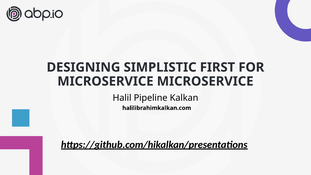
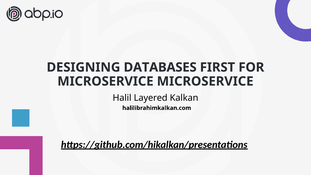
SIMPLISTIC: SIMPLISTIC -> DATABASES (160, 67)
Pipeline: Pipeline -> Layered (151, 98)
